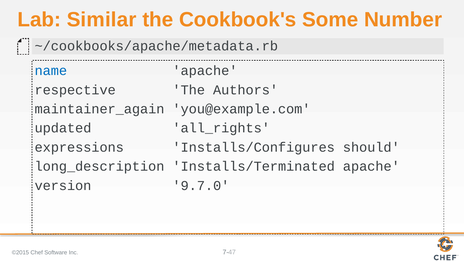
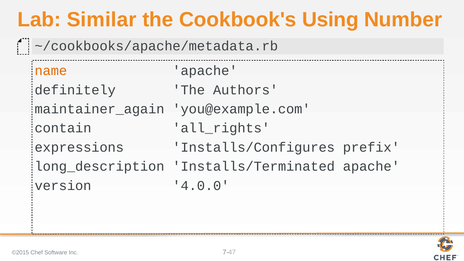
Some: Some -> Using (330, 20)
name colour: blue -> orange (51, 71)
respective: respective -> definitely (75, 90)
updated: updated -> contain (63, 128)
should: should -> prefix (371, 147)
9.7.0: 9.7.0 -> 4.0.0 (201, 186)
